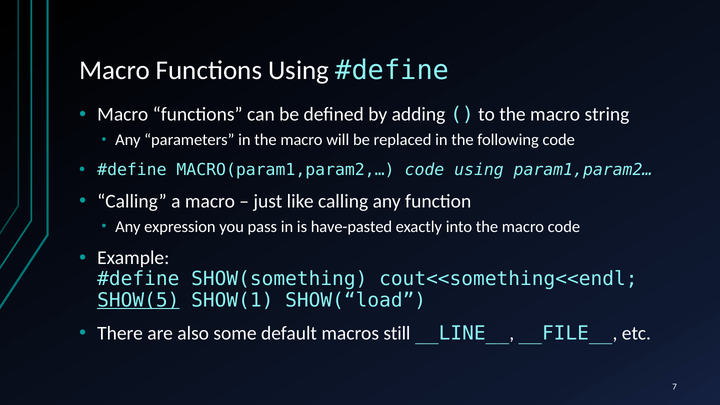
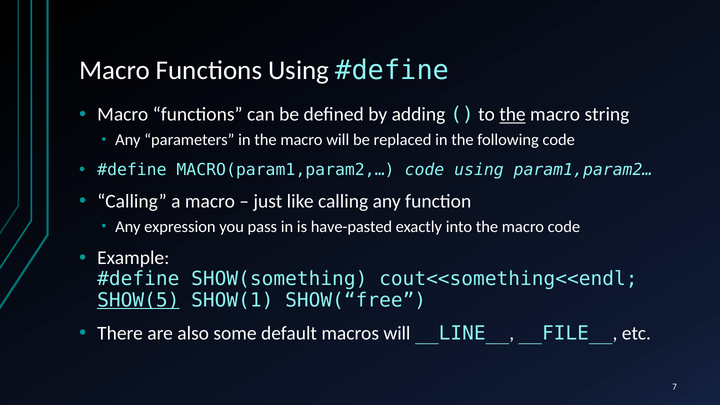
the underline: none -> present (512, 115)
SHOW(“load: SHOW(“load -> SHOW(“free (356, 300)
macros still: still -> will (397, 333)
